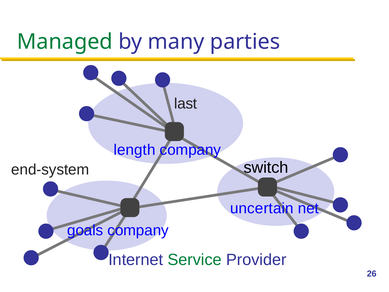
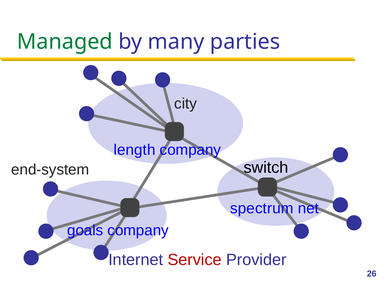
last: last -> city (186, 103)
uncertain: uncertain -> spectrum (262, 208)
Service colour: green -> red (195, 260)
